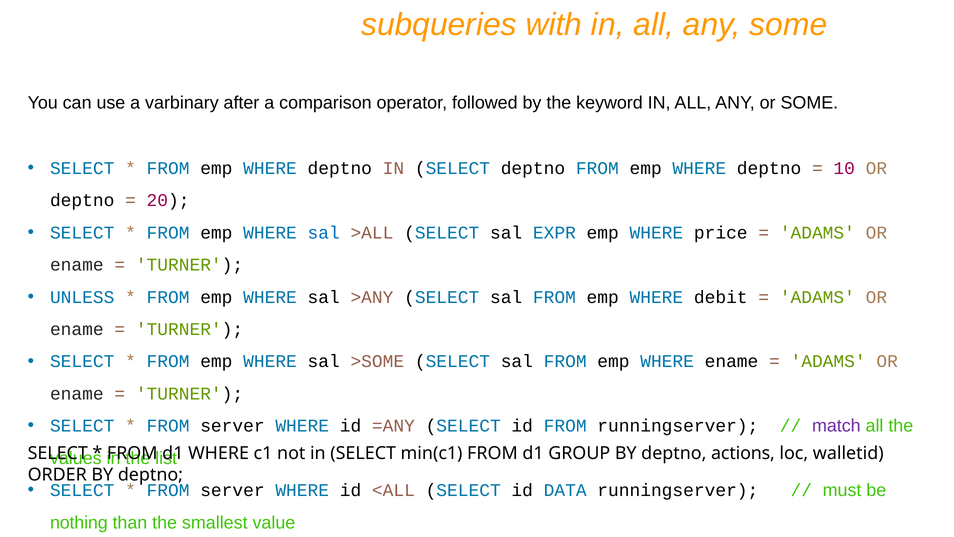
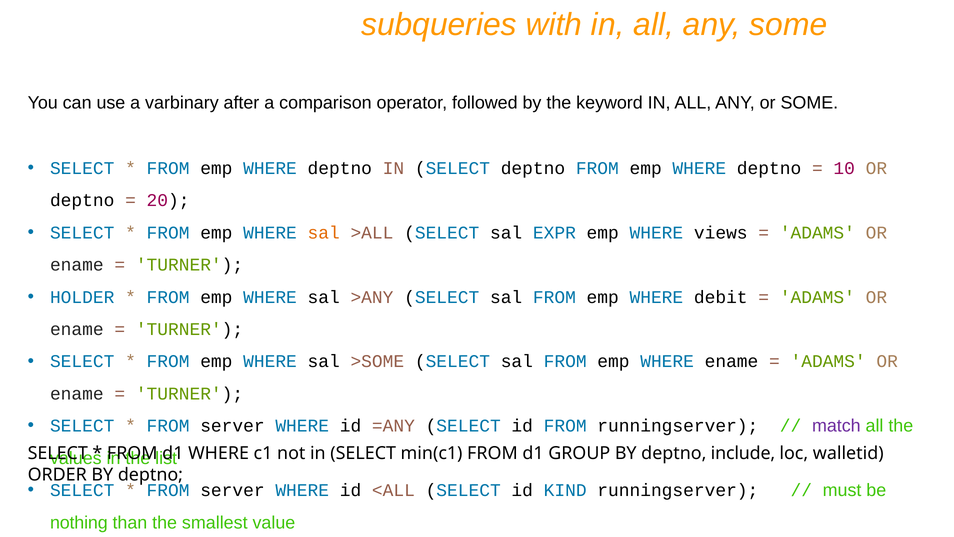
sal colour: blue -> orange (324, 233)
price: price -> views (721, 233)
UNLESS: UNLESS -> HOLDER (82, 297)
actions: actions -> include (743, 453)
DATA: DATA -> KIND (565, 490)
